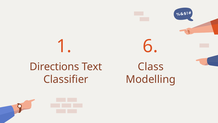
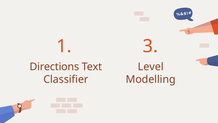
6: 6 -> 3 (150, 46)
Class: Class -> Level (151, 66)
